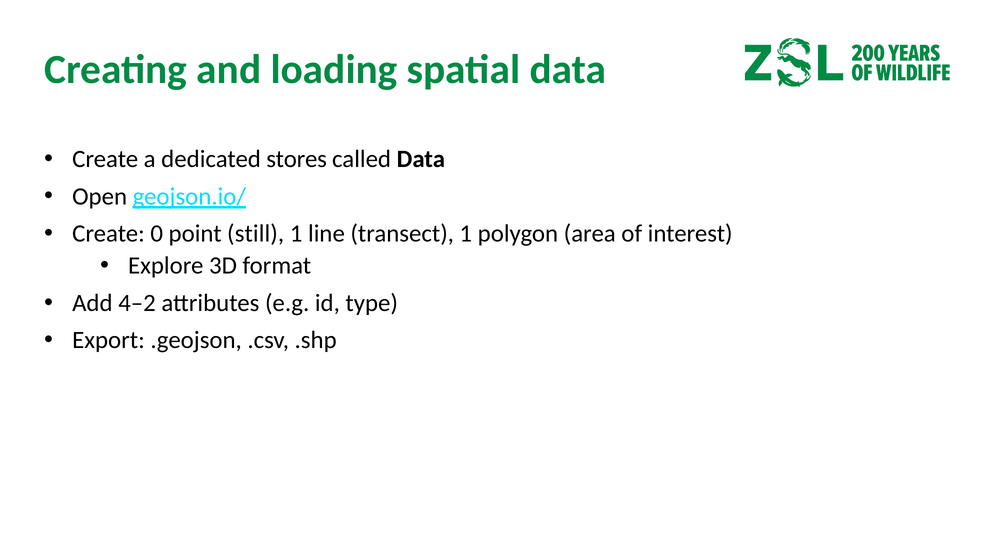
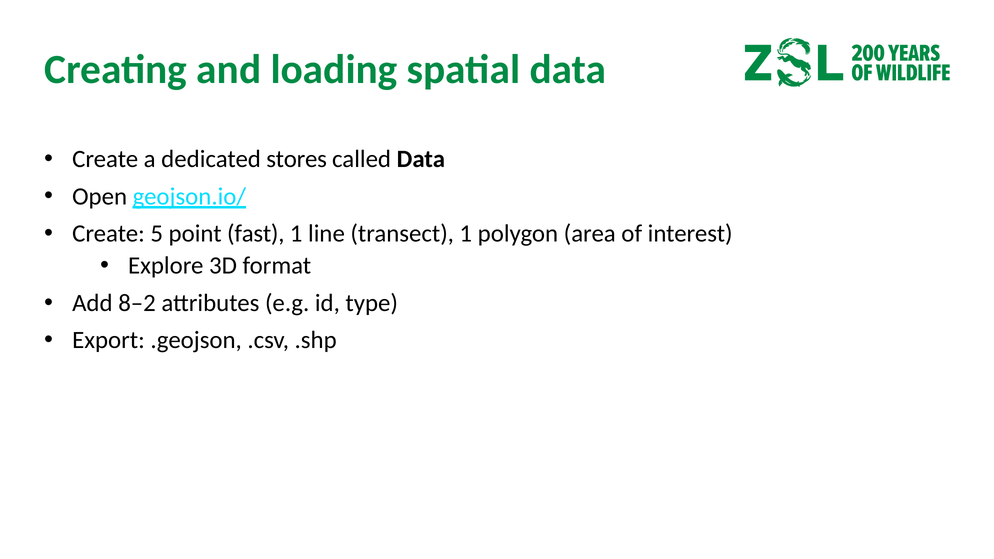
0: 0 -> 5 (157, 234)
still: still -> fast (256, 234)
4–2: 4–2 -> 8–2 (137, 303)
